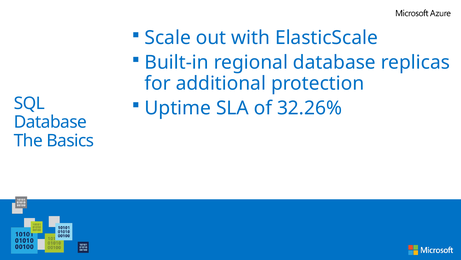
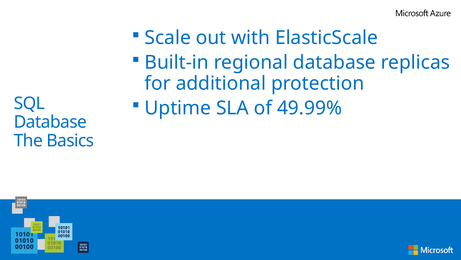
32.26%: 32.26% -> 49.99% (309, 108)
